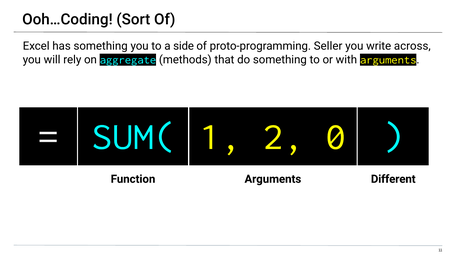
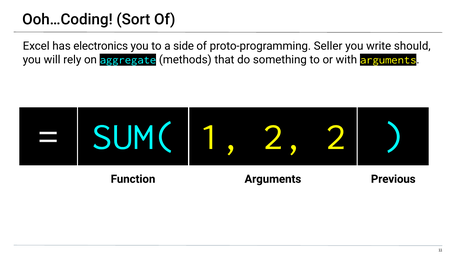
has something: something -> electronics (101, 46)
across: across -> should (412, 46)
2 0: 0 -> 2 (336, 136)
Different: Different -> Previous (393, 179)
